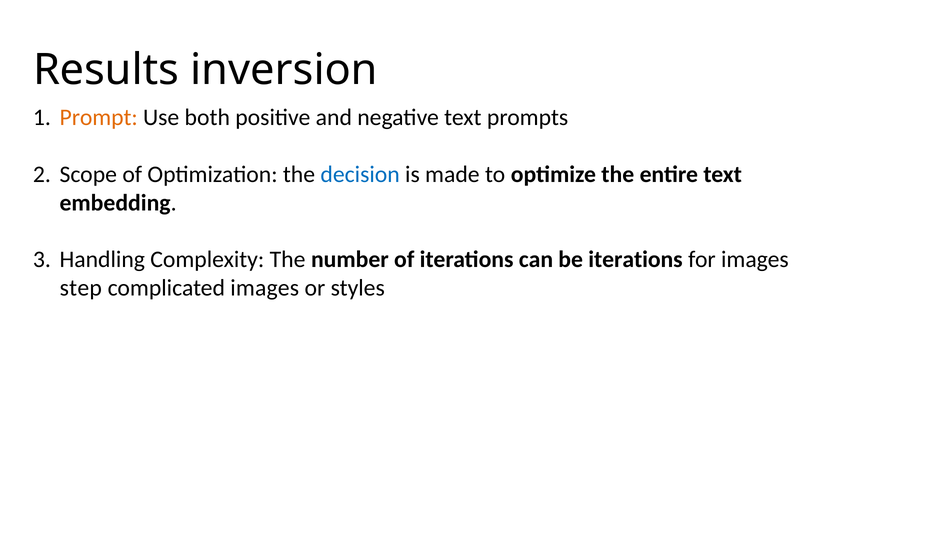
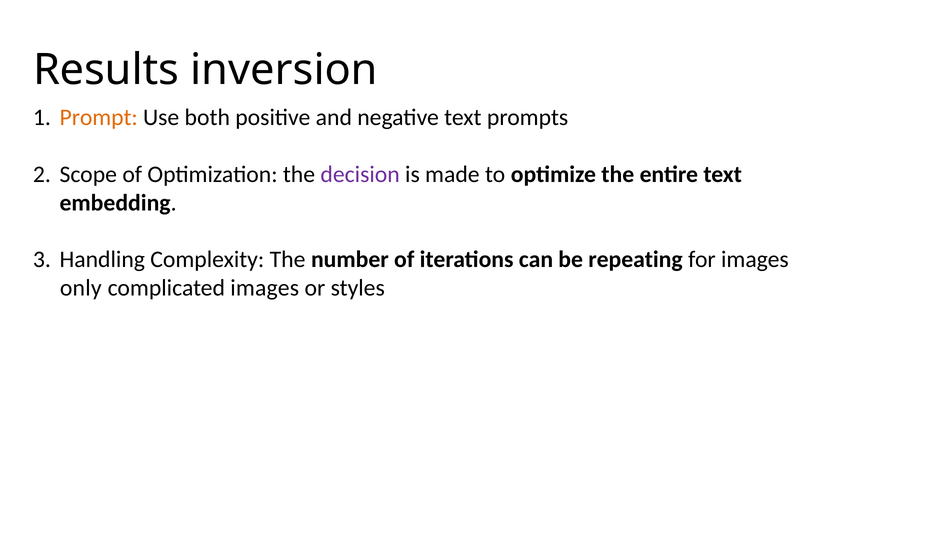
decision colour: blue -> purple (360, 174)
be iterations: iterations -> repeating (635, 260)
step: step -> only (81, 288)
